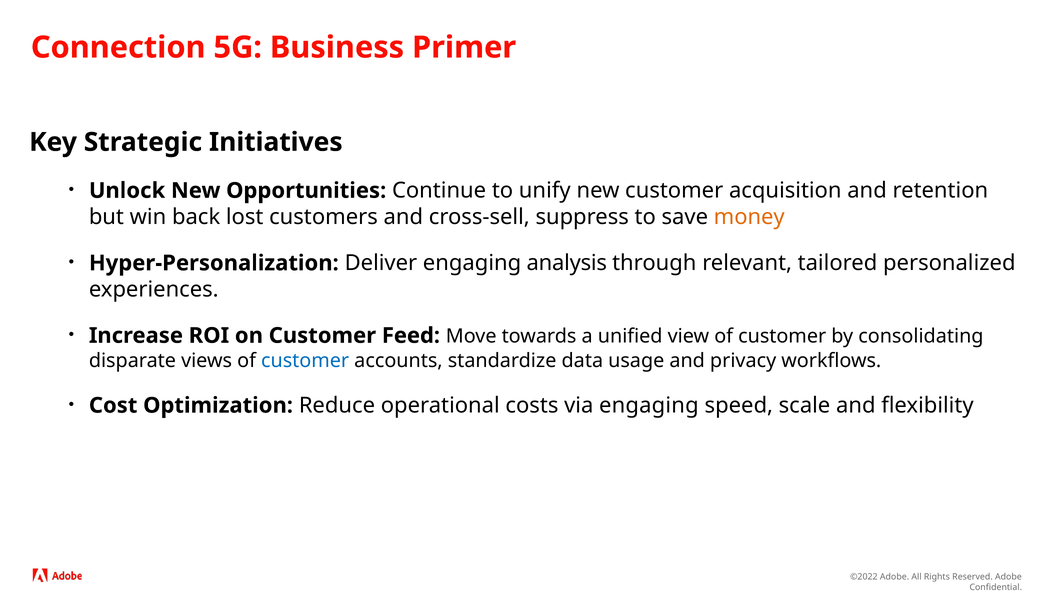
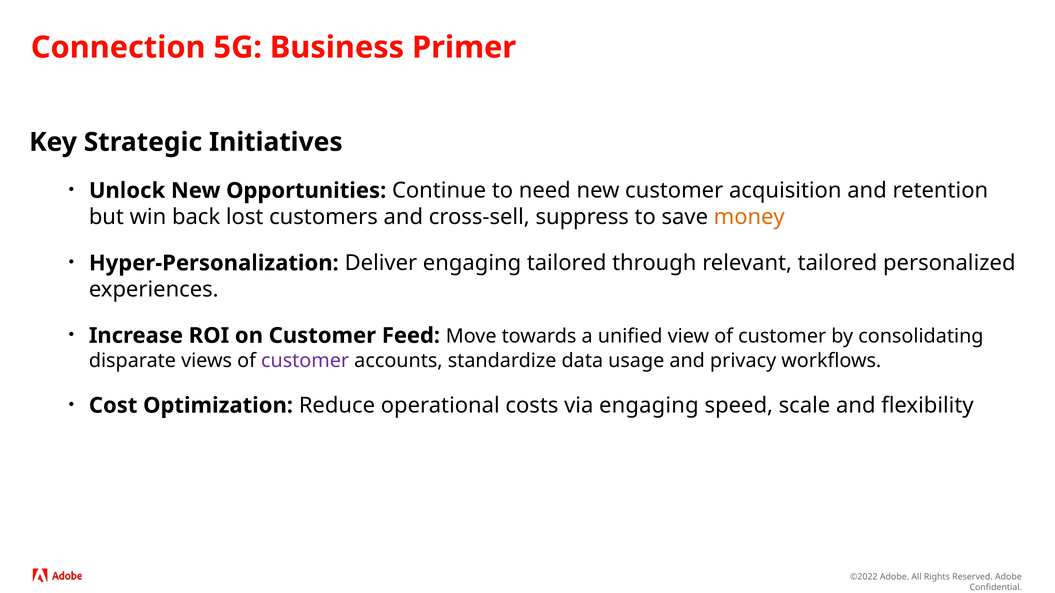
unify: unify -> need (545, 191)
engaging analysis: analysis -> tailored (567, 263)
customer colour: blue -> purple (305, 361)
